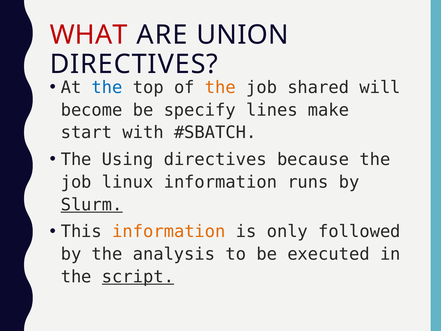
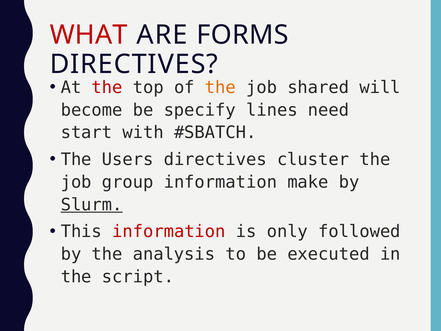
UNION: UNION -> FORMS (243, 35)
the colour: blue -> red (107, 87)
make: make -> need (329, 110)
Using: Using -> Users (128, 159)
because: because -> cluster (313, 159)
linux: linux -> group (128, 182)
runs: runs -> make (308, 182)
information colour: orange -> red (169, 231)
script underline: present -> none (138, 277)
